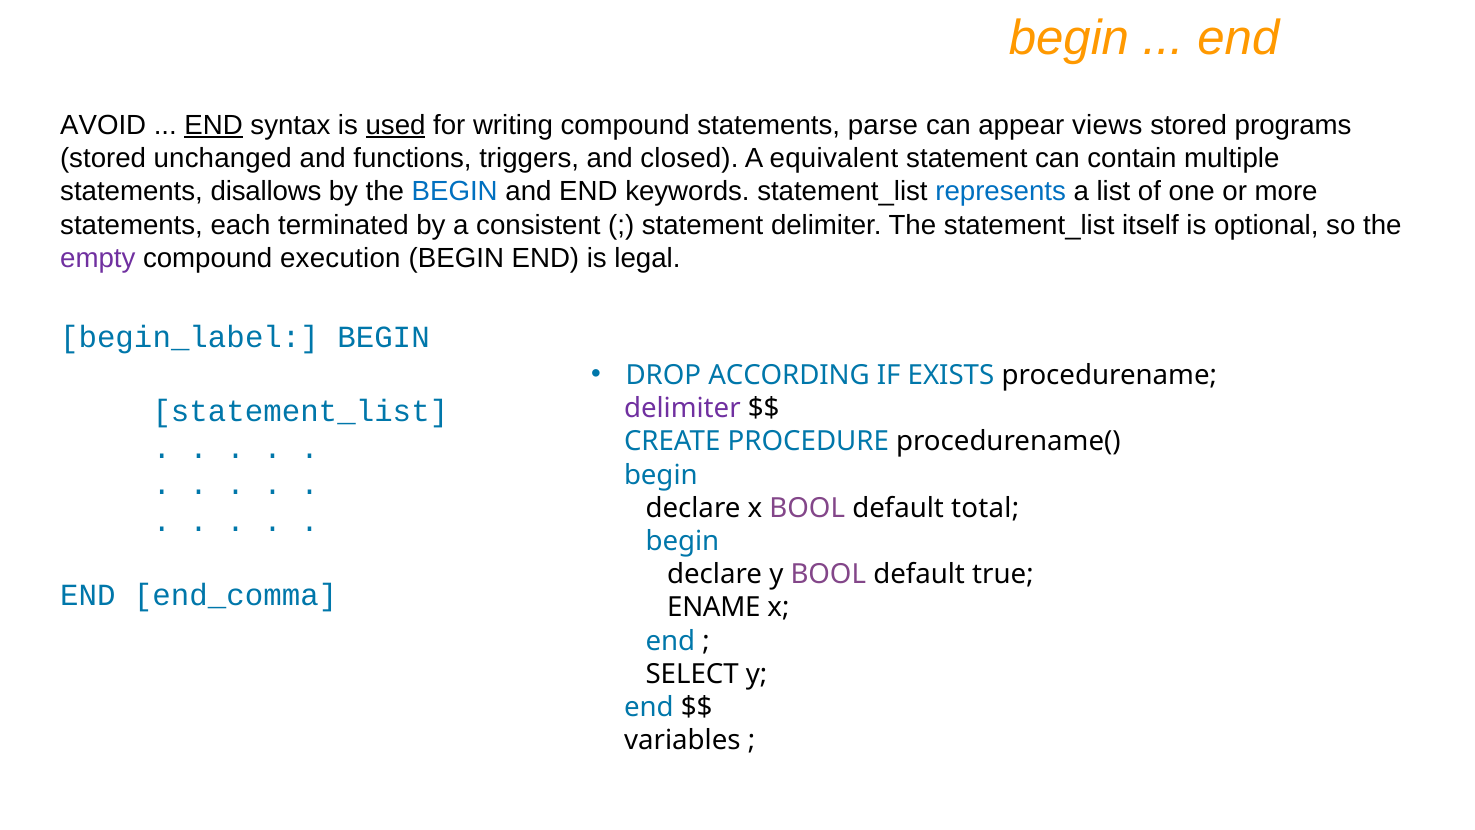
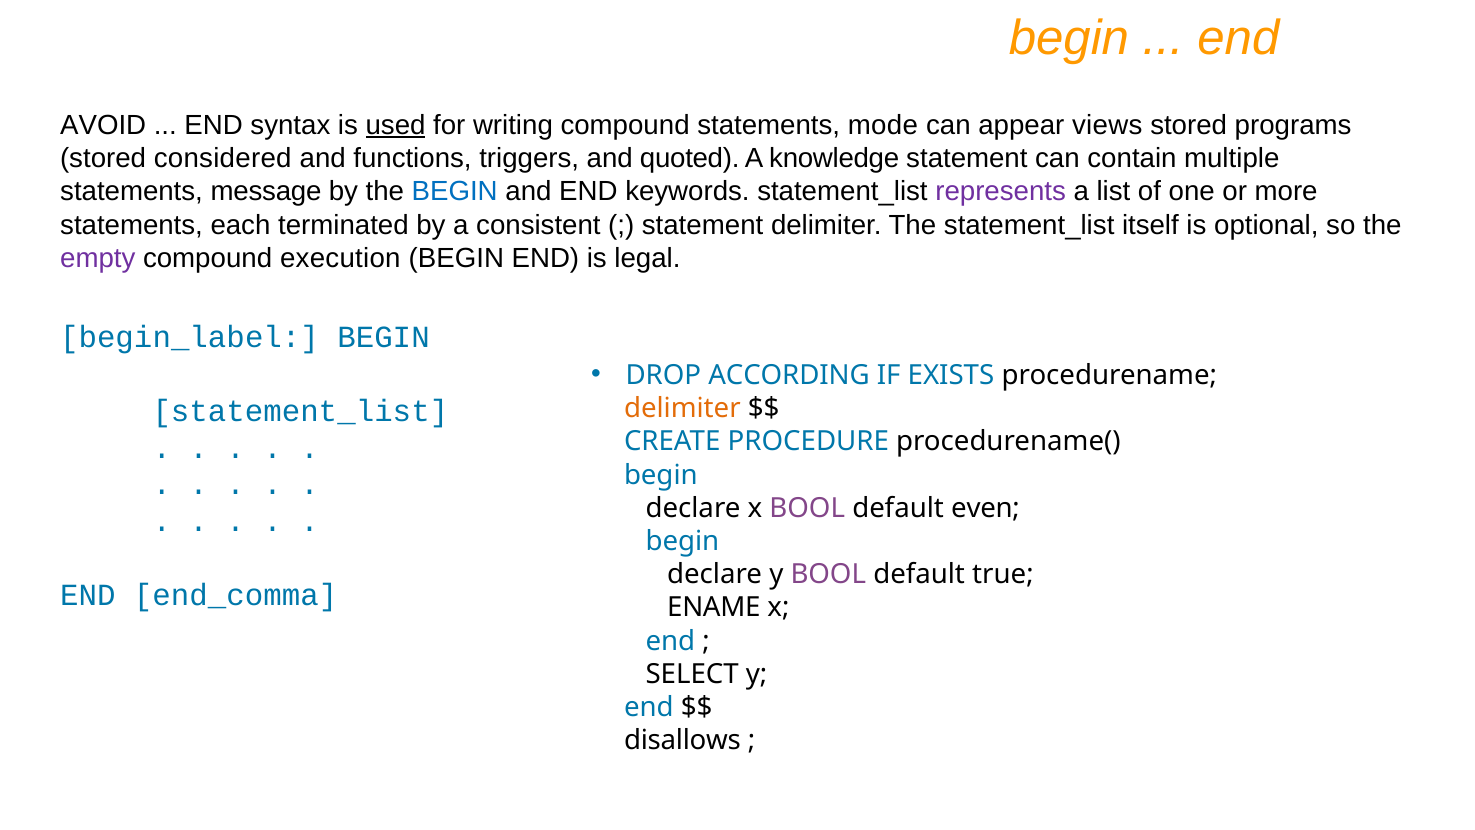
END underline: present -> none (214, 125)
parse: parse -> mode (883, 125)
unchanged: unchanged -> considered (223, 159)
closed: closed -> quoted (690, 159)
equivalent: equivalent -> knowledge (834, 159)
disallows: disallows -> message (266, 192)
represents colour: blue -> purple (1001, 192)
delimiter colour: purple -> orange (682, 408)
total: total -> even (986, 508)
variables: variables -> disallows (682, 740)
